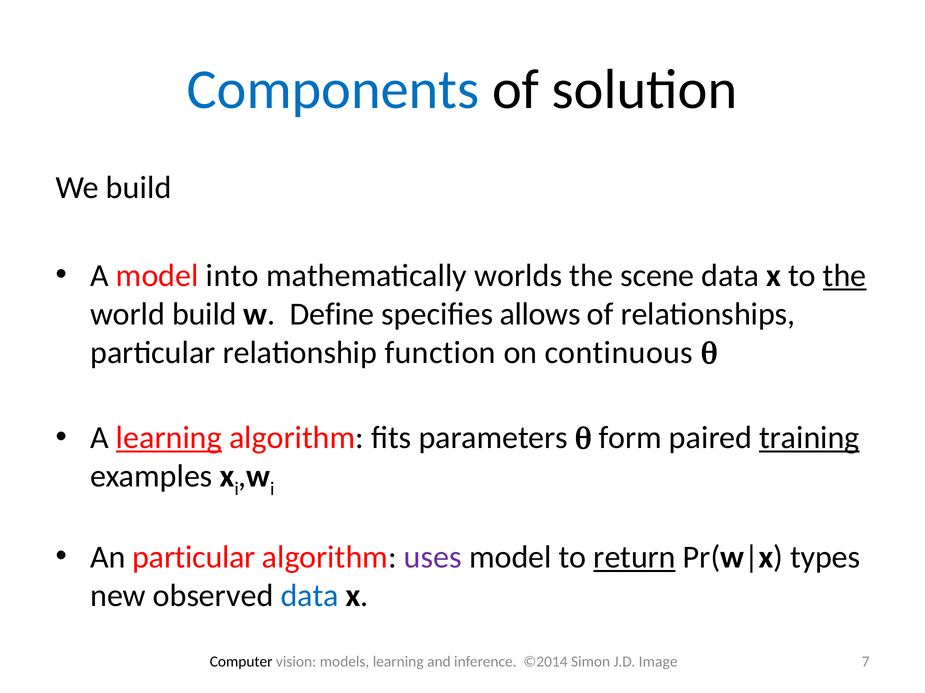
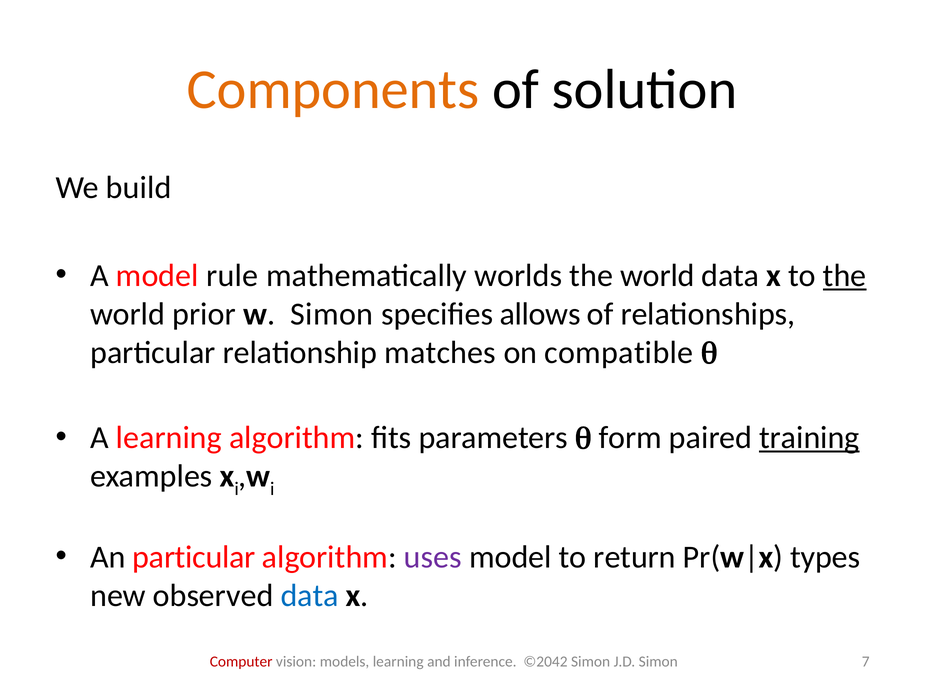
Components colour: blue -> orange (333, 90)
into: into -> rule (232, 276)
scene: scene -> world (657, 276)
world build: build -> prior (204, 314)
w Define: Define -> Simon (332, 314)
function: function -> matches (440, 353)
continuous: continuous -> compatible (619, 353)
learning underline: present -> none (169, 438)
return underline: present -> none (635, 558)
Computer colour: black -> red (241, 663)
©2014: ©2014 -> ©2042 (546, 663)
J.D Image: Image -> Simon (658, 663)
